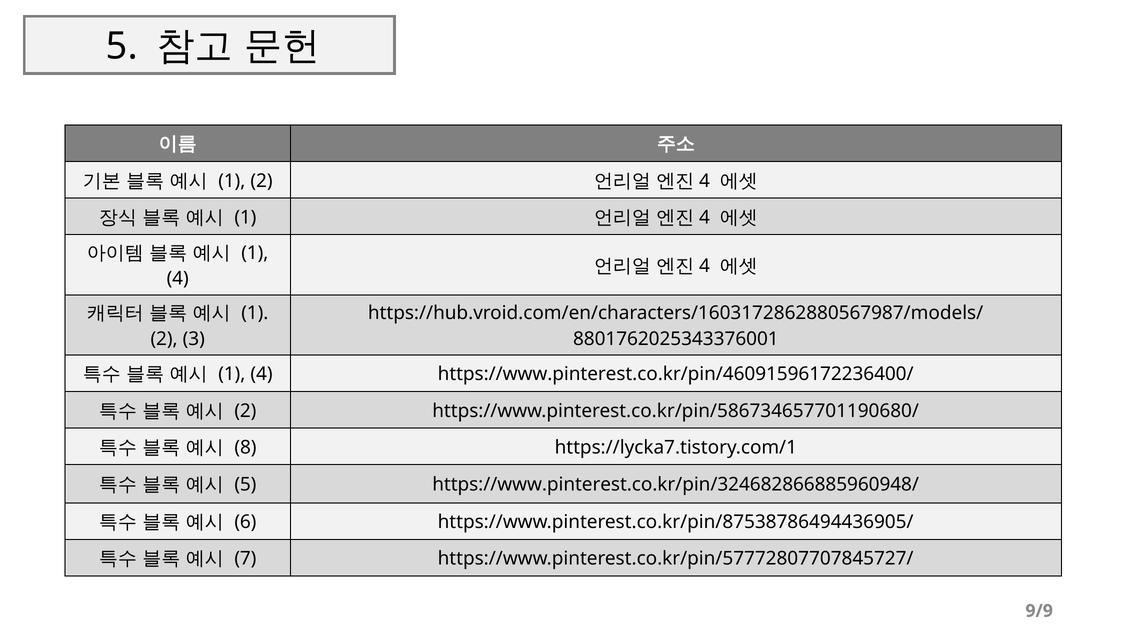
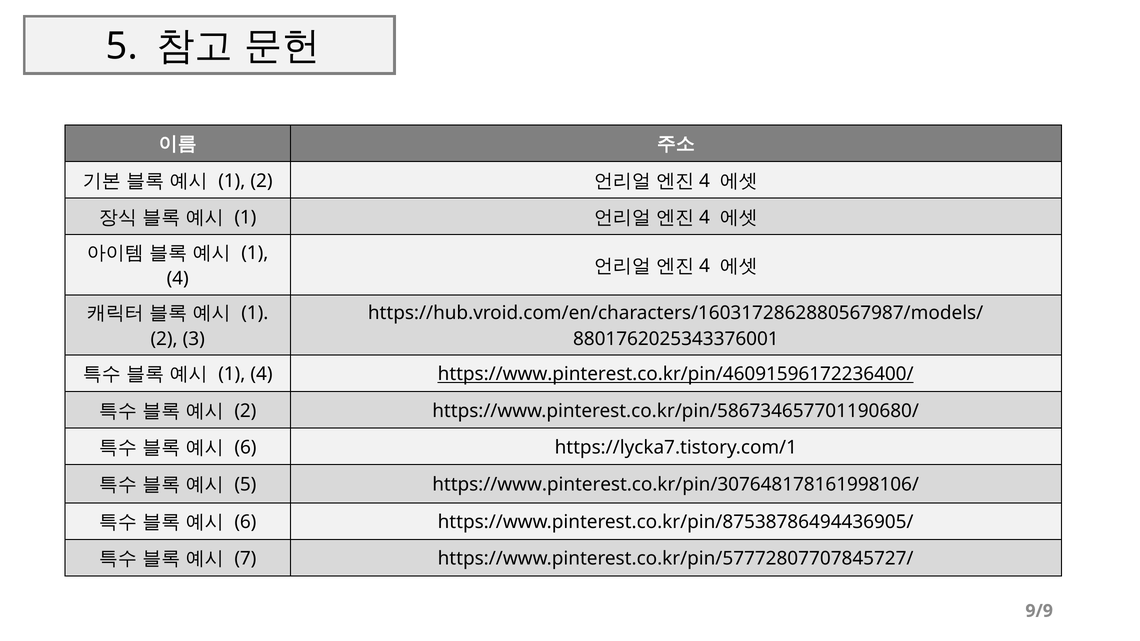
https://www.pinterest.co.kr/pin/46091596172236400/ underline: none -> present (676, 374)
8: 8 -> 6 (245, 447)
https://www.pinterest.co.kr/pin/324682866885960948/: https://www.pinterest.co.kr/pin/324682866885960948/ -> https://www.pinterest.co.kr/pin/307648178161998106/ (676, 485)
